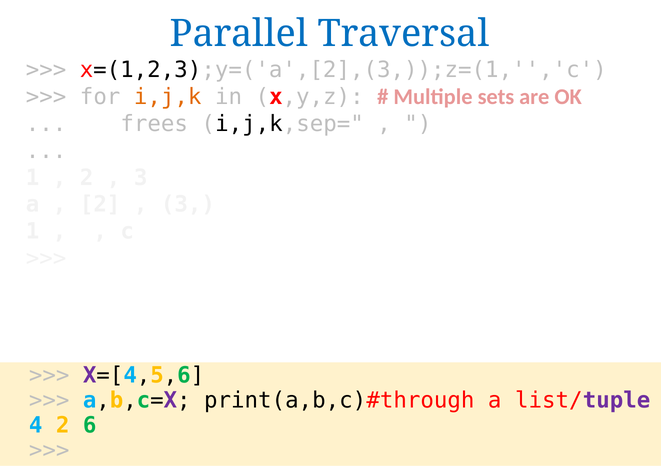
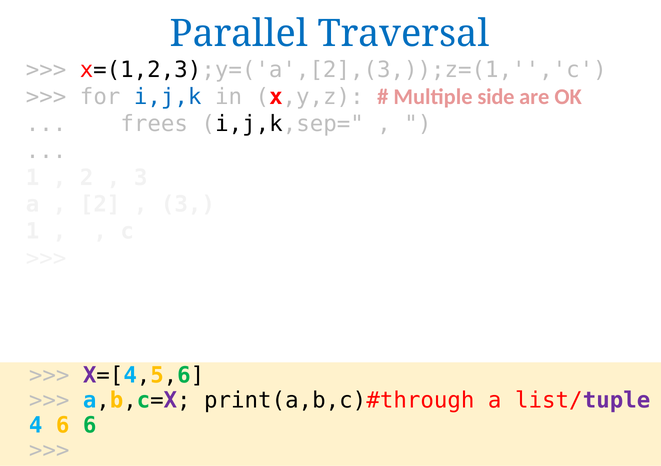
i,j,k colour: orange -> blue (168, 97)
sets: sets -> side (496, 97)
4 2: 2 -> 6 (63, 425)
